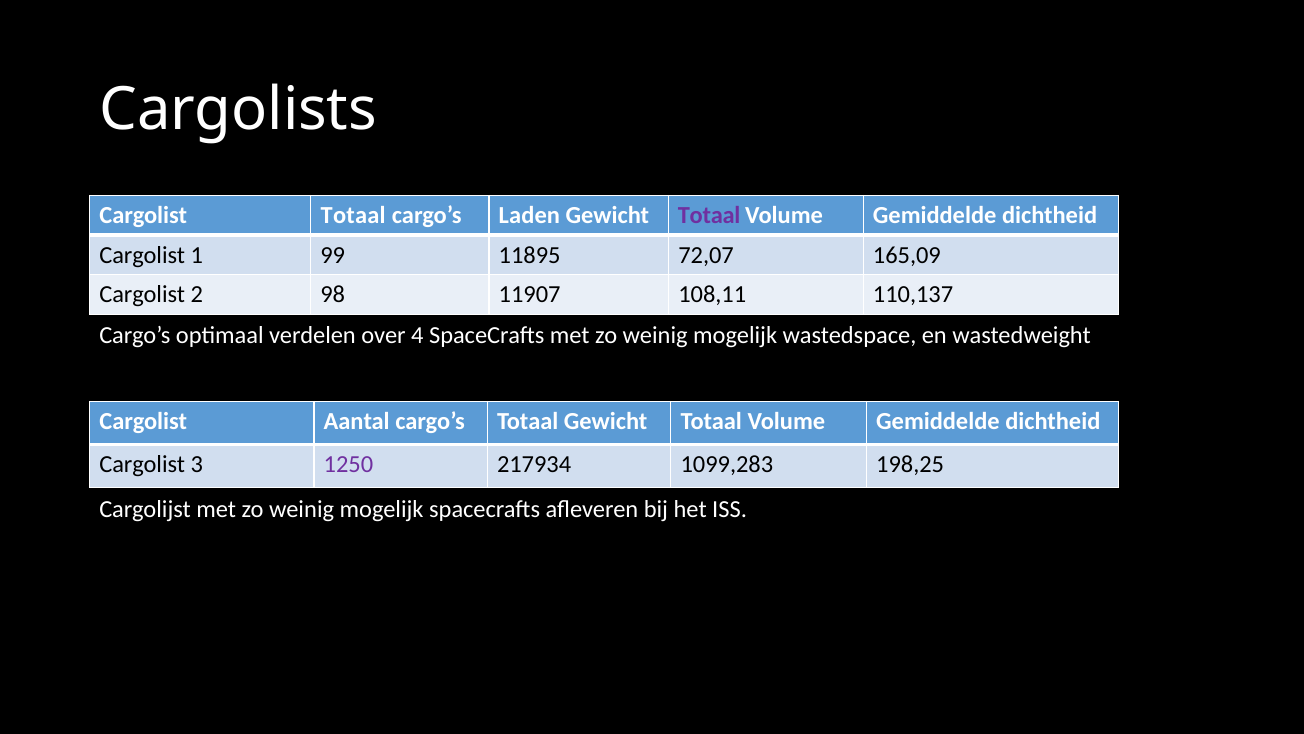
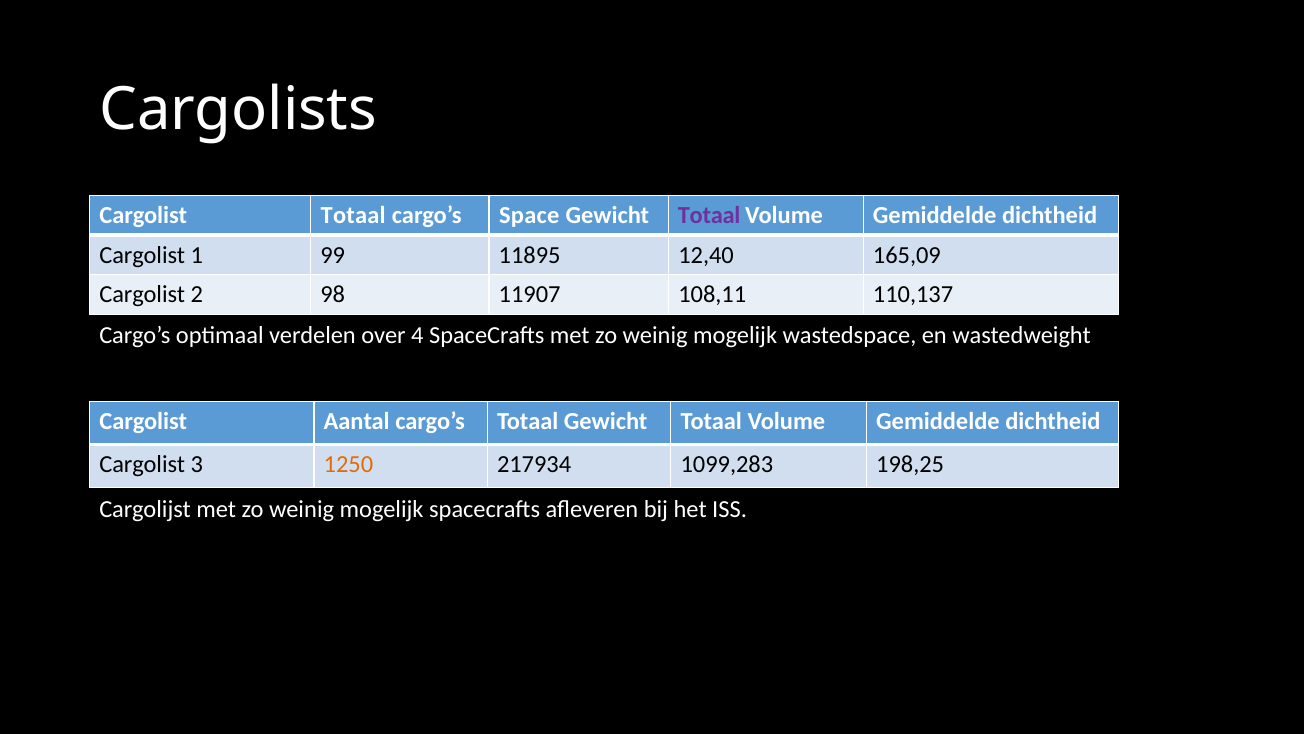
Laden: Laden -> Space (529, 215)
72,07: 72,07 -> 12,40 (706, 255)
1250 colour: purple -> orange (348, 464)
